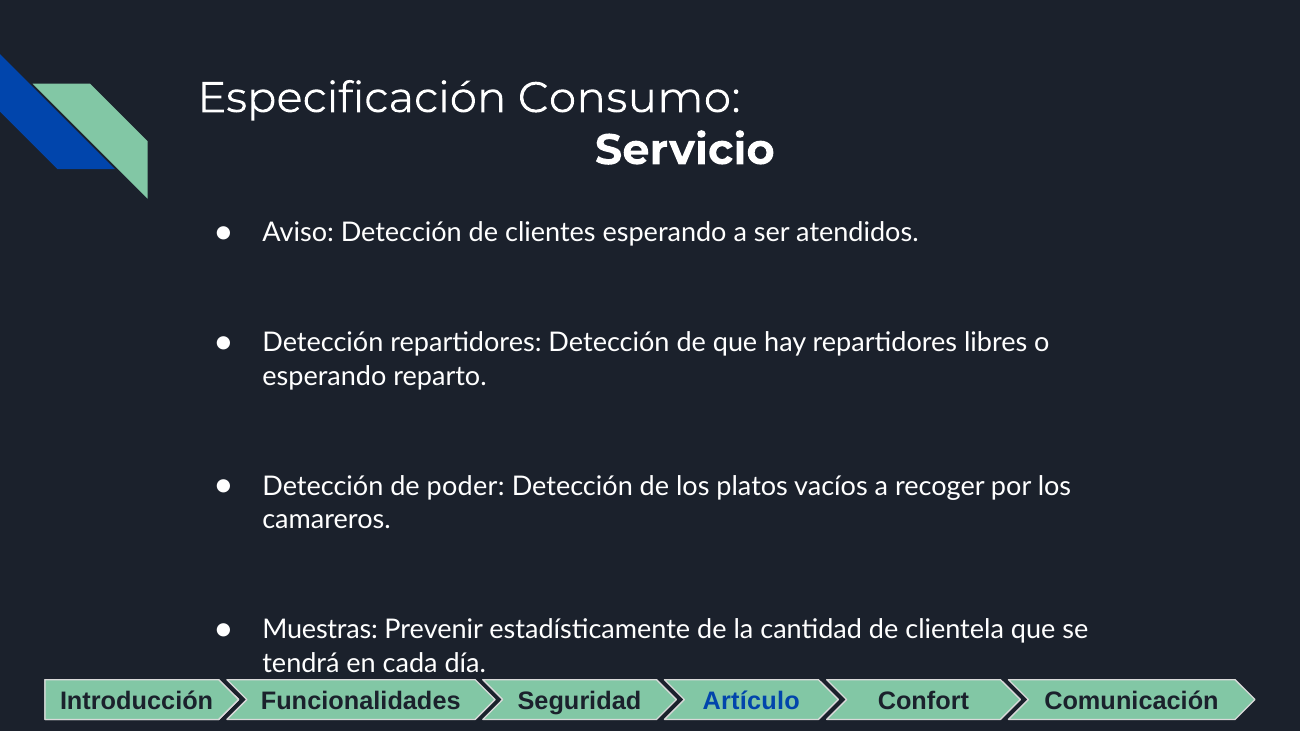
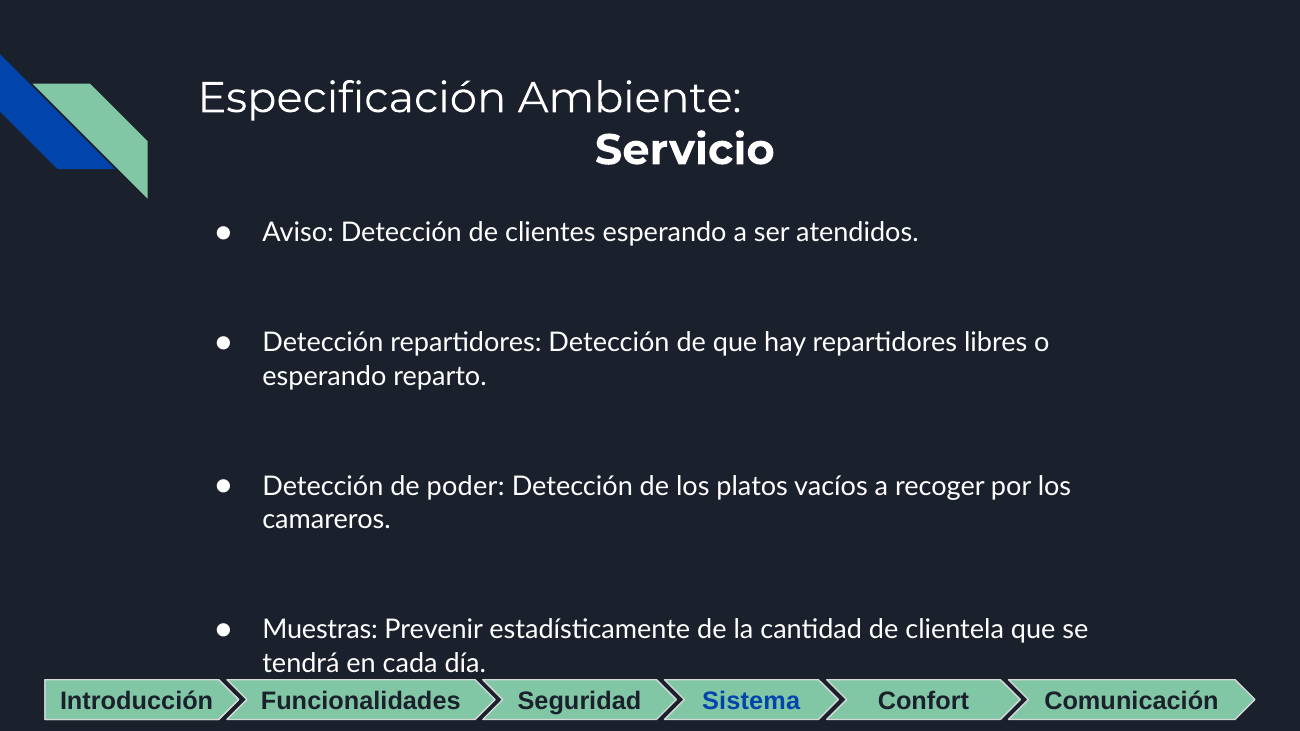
Consumo: Consumo -> Ambiente (630, 98)
Artículo: Artículo -> Sistema (751, 702)
